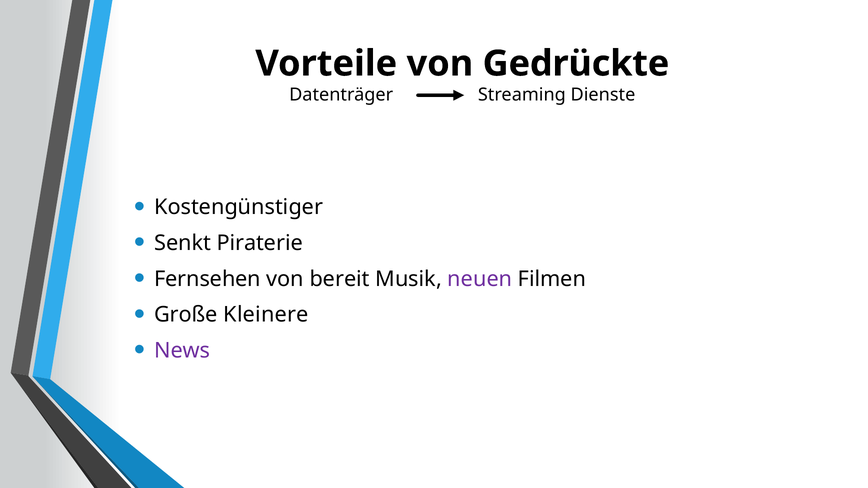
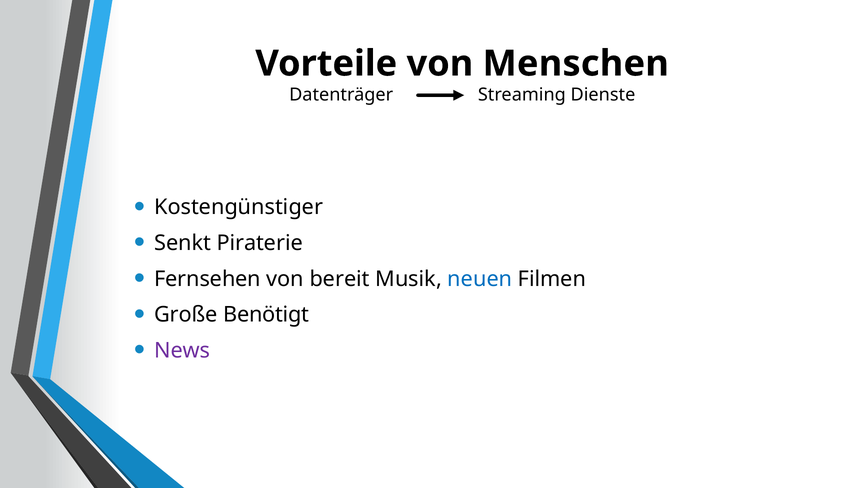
Gedrückte: Gedrückte -> Menschen (576, 64)
neuen colour: purple -> blue (480, 279)
Kleinere: Kleinere -> Benötigt (266, 315)
